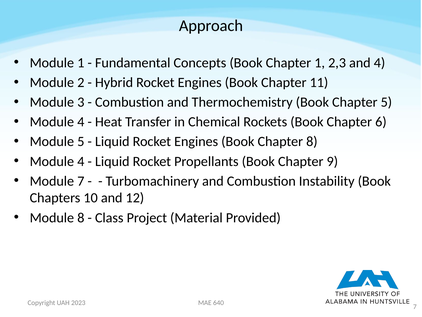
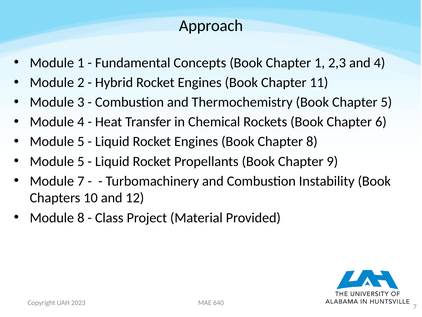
4: 4 -> 5 (81, 161)
